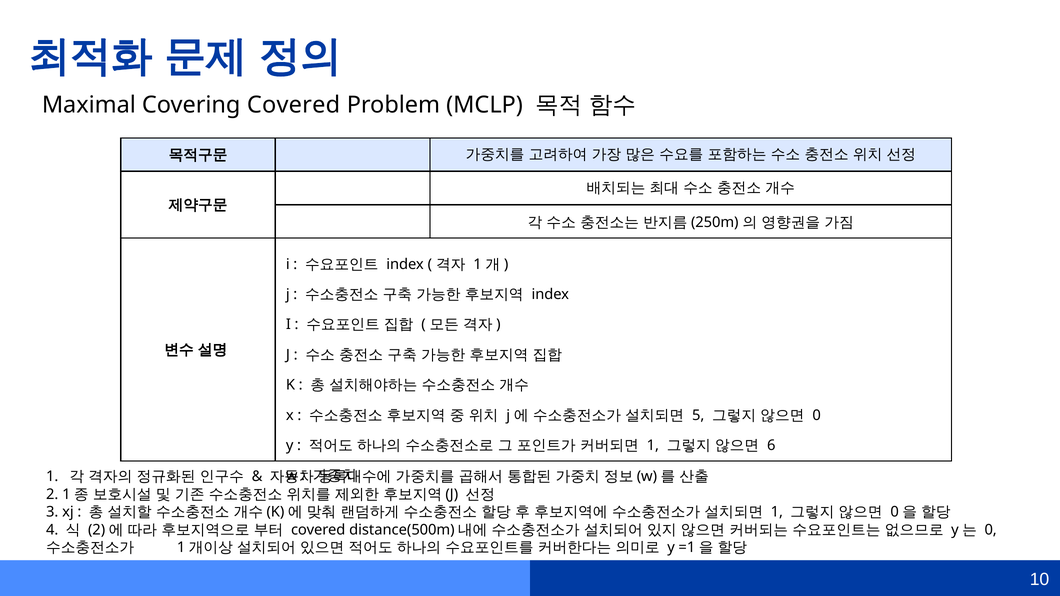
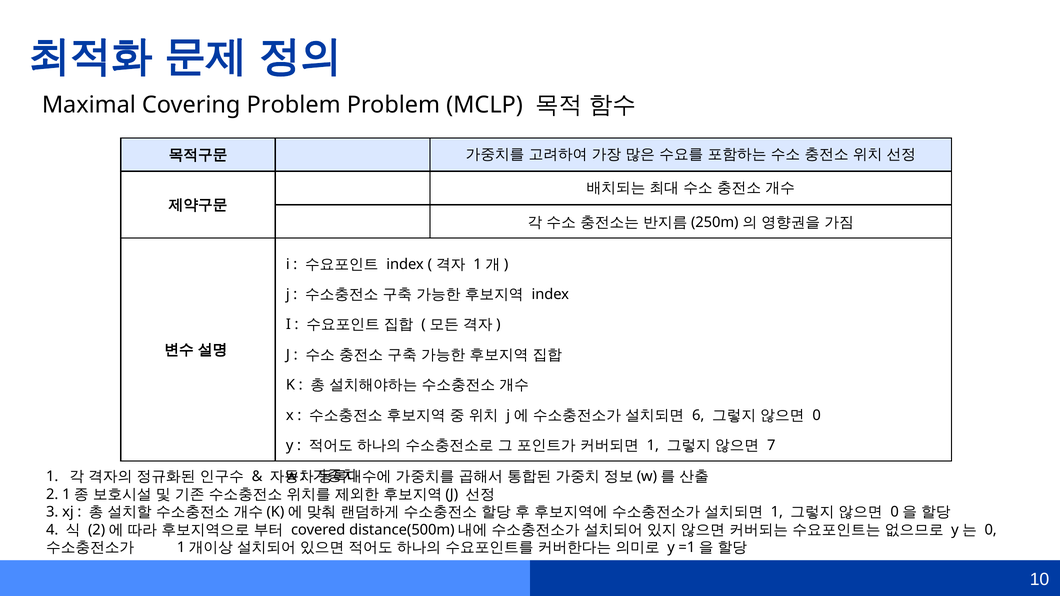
Covering Covered: Covered -> Problem (294, 105)
5: 5 -> 6 (698, 415)
6: 6 -> 7 (771, 446)
